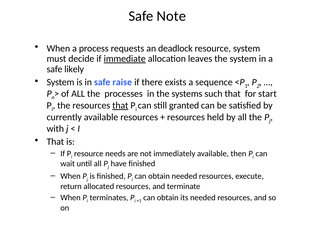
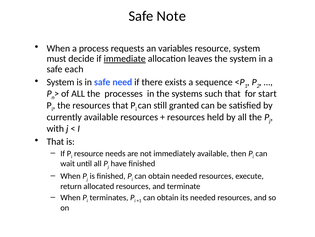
deadlock: deadlock -> variables (175, 48)
likely: likely -> each (74, 69)
raise: raise -> need (122, 82)
that underline: present -> none (120, 105)
